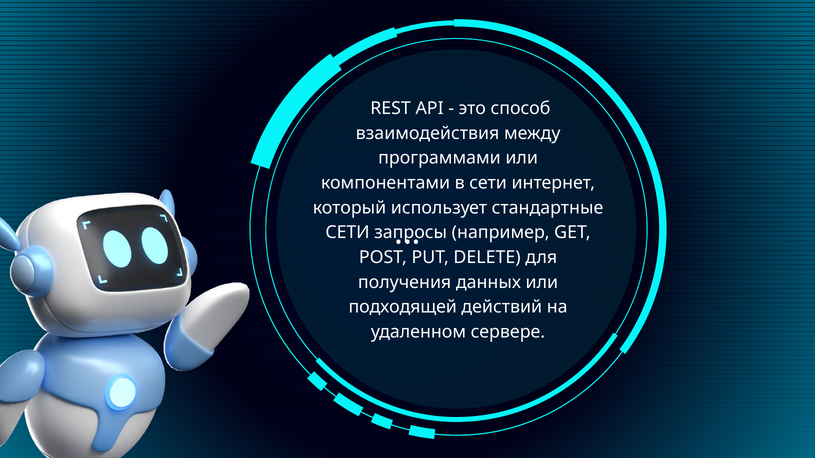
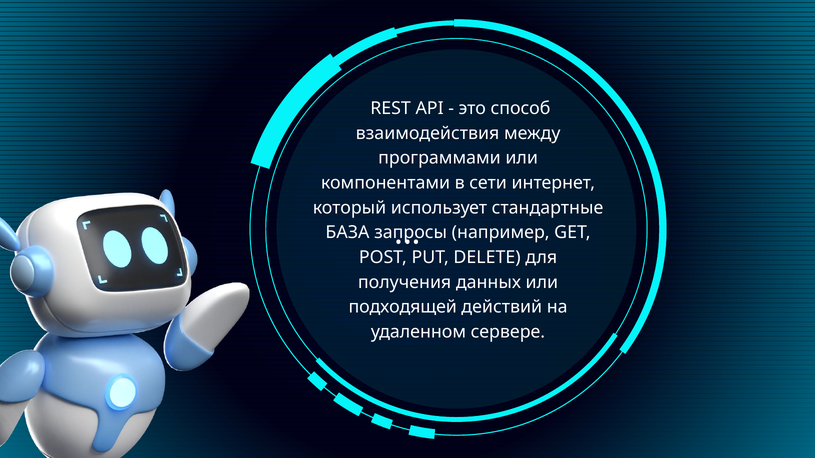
СЕТИ: СЕТИ -> БАЗА (347, 233)
